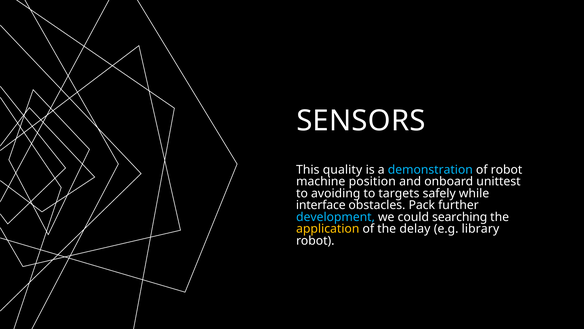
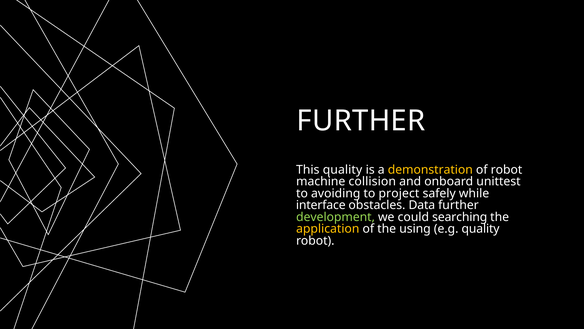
SENSORS: SENSORS -> FURTHER (361, 121)
demonstration colour: light blue -> yellow (430, 169)
position: position -> collision (372, 181)
targets: targets -> project (399, 193)
Pack: Pack -> Data (422, 205)
development colour: light blue -> light green (336, 217)
delay: delay -> using (415, 229)
e.g library: library -> quality (481, 229)
